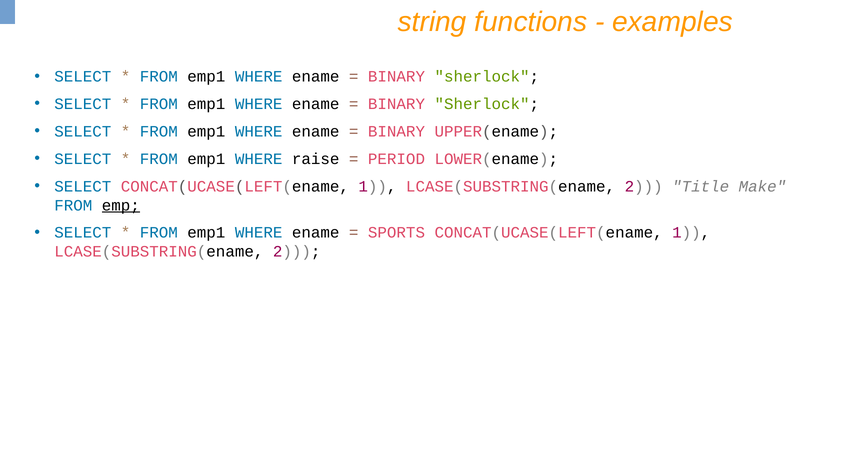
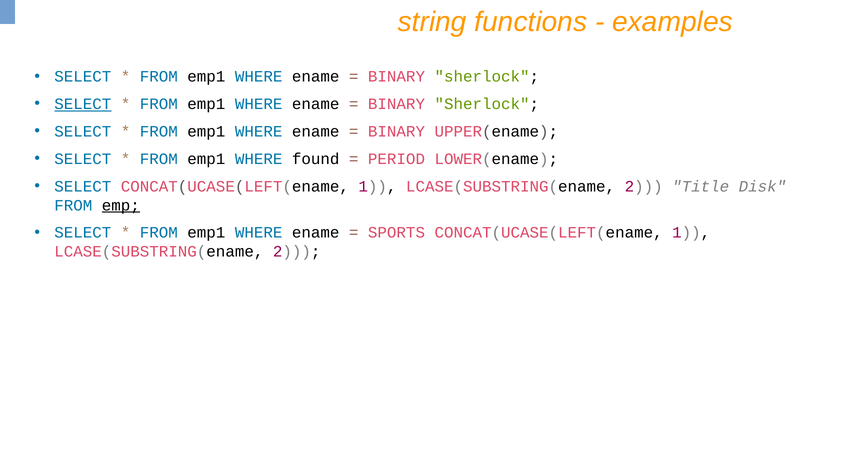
SELECT underline: none -> present (83, 104)
raise: raise -> found (316, 159)
Make: Make -> Disk (762, 186)
